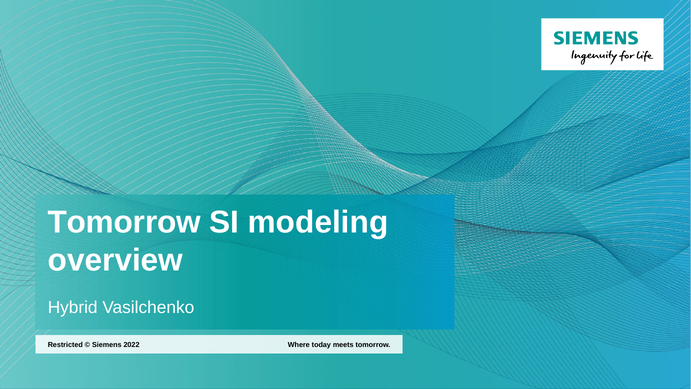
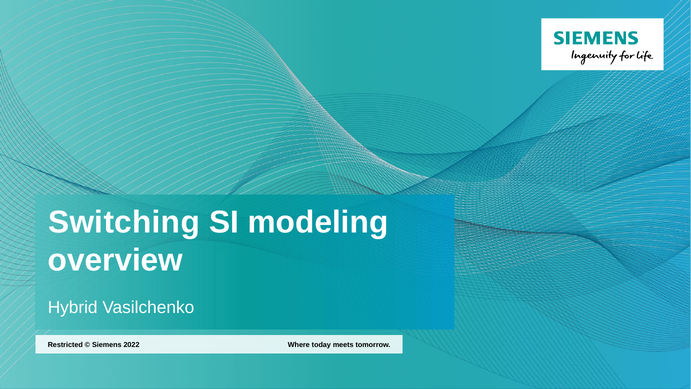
Tomorrow: Tomorrow -> Switching (124, 222)
